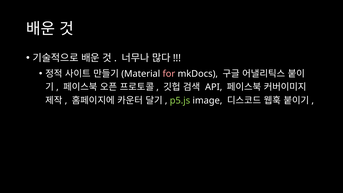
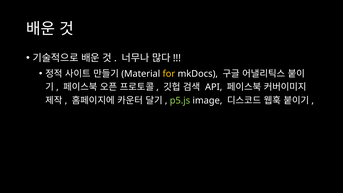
for colour: pink -> yellow (169, 74)
